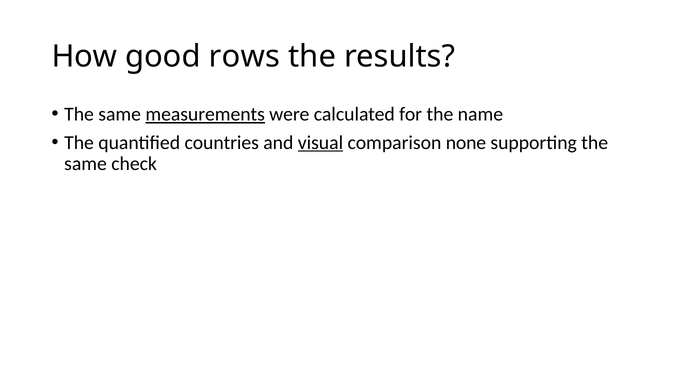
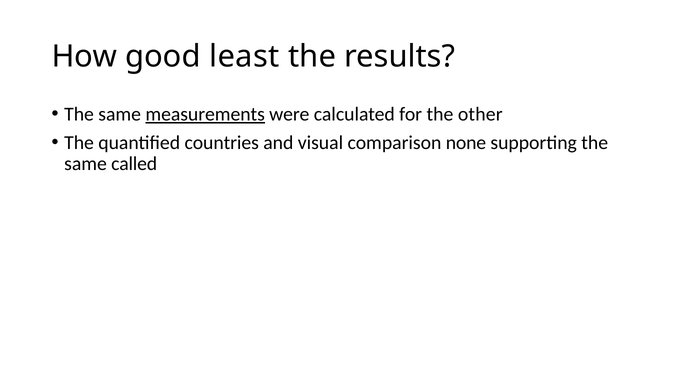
rows: rows -> least (244, 57)
name: name -> other (480, 114)
visual underline: present -> none (320, 143)
check: check -> called (134, 164)
